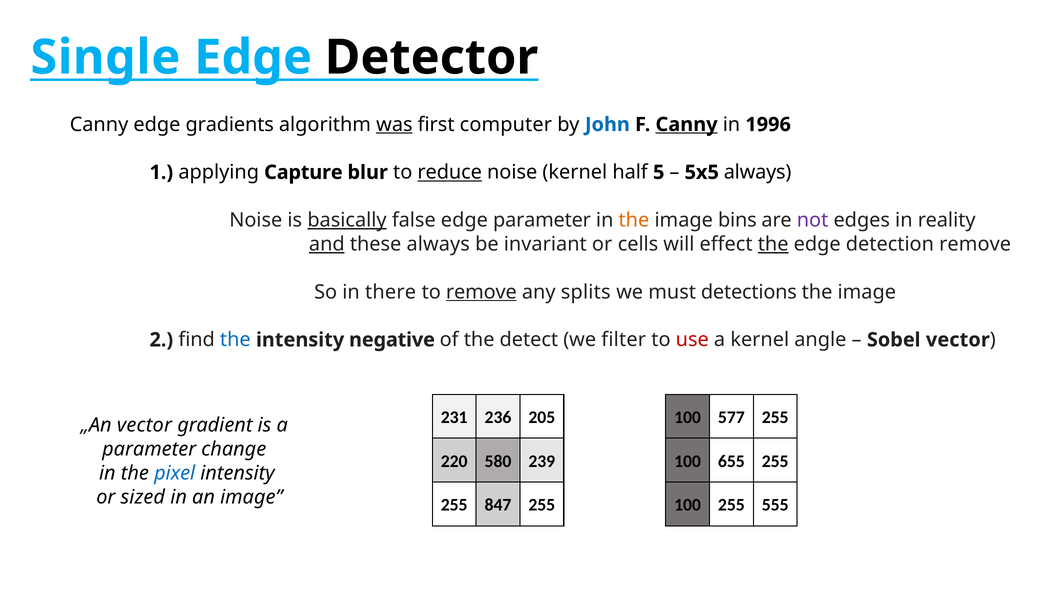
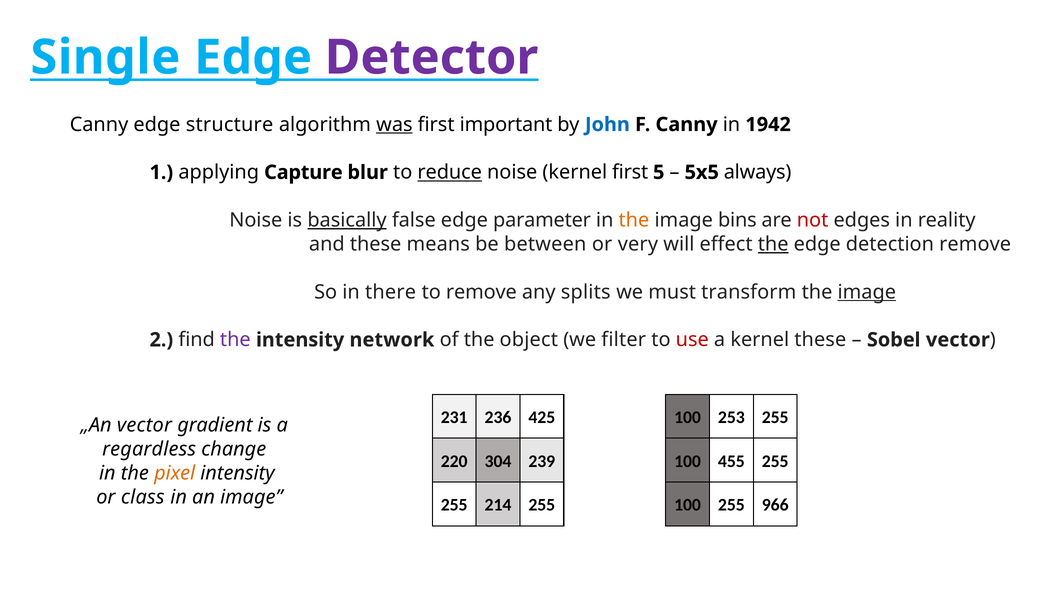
Detector colour: black -> purple (431, 57)
gradients: gradients -> structure (230, 125)
computer: computer -> important (506, 125)
Canny underline: present -> none (687, 125)
1996: 1996 -> 1942 (768, 125)
kernel half: half -> first (630, 172)
not colour: purple -> red (813, 220)
and underline: present -> none (327, 244)
these always: always -> means (438, 244)
invariant: invariant -> between (545, 244)
cells: cells -> very (638, 244)
remove underline: present -> none (481, 292)
detections: detections -> transform (749, 292)
image underline: none -> present (867, 292)
the colour: blue -> purple (235, 340)
negative: negative -> network (392, 340)
detect: detect -> object (529, 340)
kernel angle: angle -> these (820, 340)
205: 205 -> 425 (542, 417)
577: 577 -> 253 (731, 417)
parameter: parameter -> regardless (149, 449)
580: 580 -> 304 (498, 461)
655: 655 -> 455 (731, 461)
pixel colour: blue -> orange (175, 473)
sized: sized -> class (143, 497)
847: 847 -> 214 (498, 505)
555: 555 -> 966 (775, 505)
